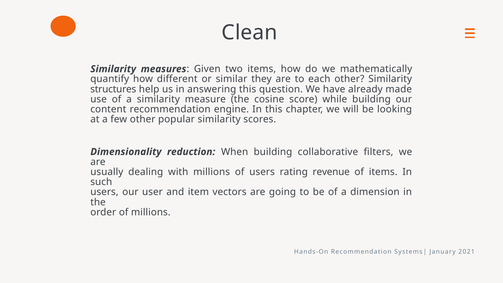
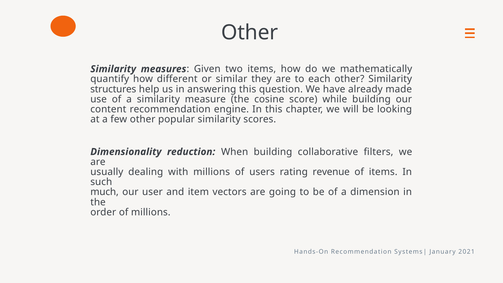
Clean: Clean -> Other (250, 32)
users: users -> much (105, 192)
